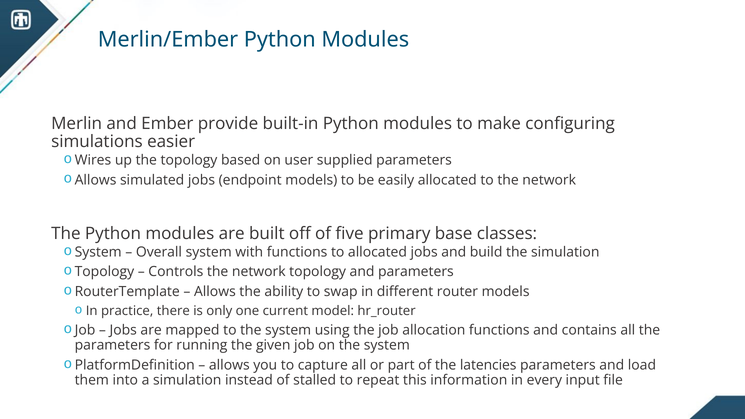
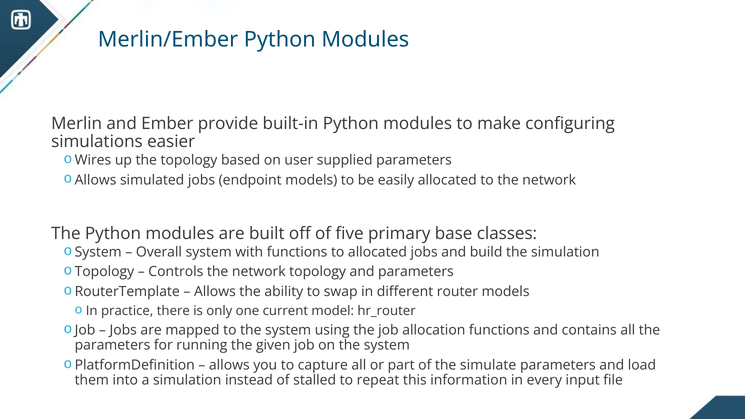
latencies: latencies -> simulate (488, 365)
